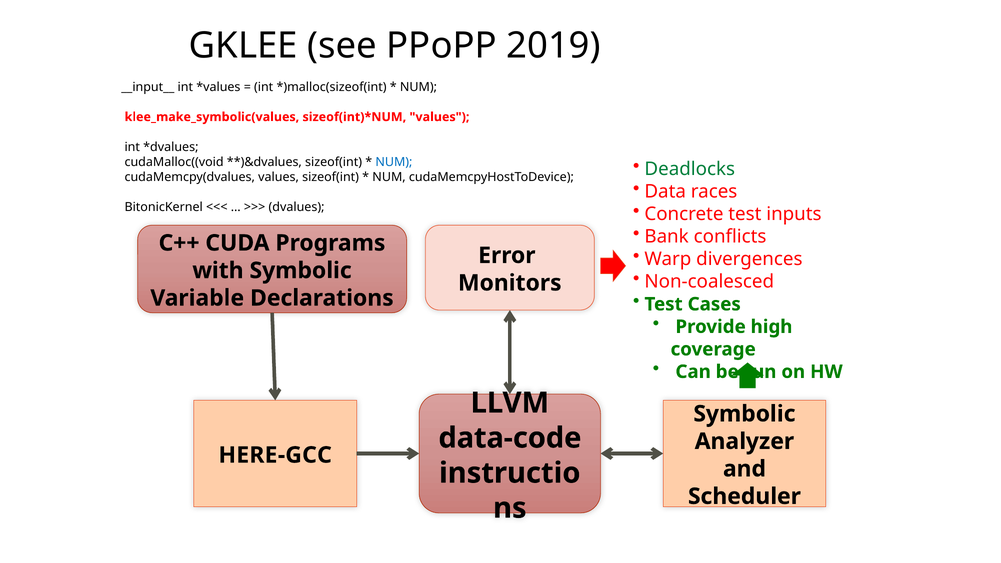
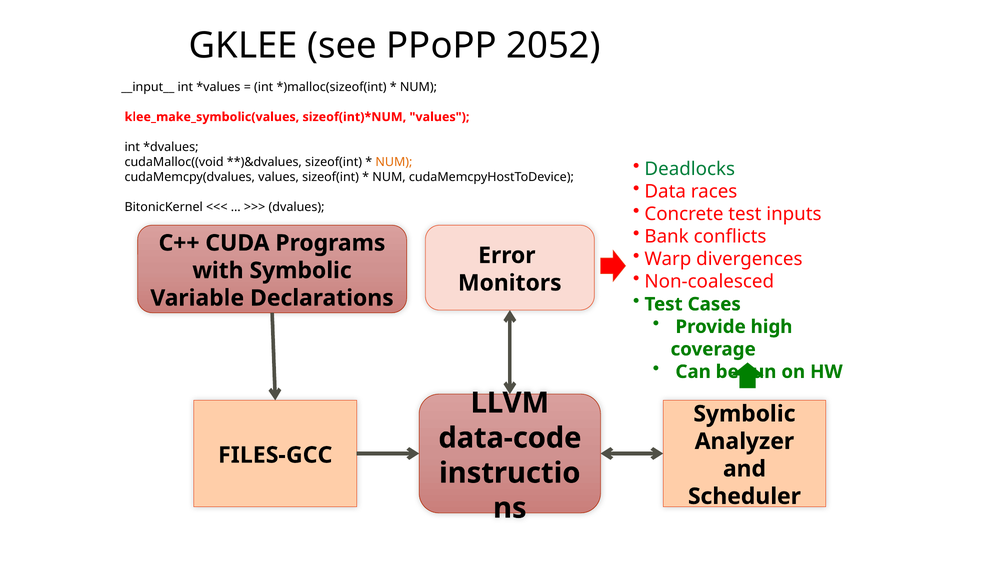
2019: 2019 -> 2052 (553, 46)
NUM colour: blue -> orange (394, 162)
HERE-GCC: HERE-GCC -> FILES-GCC (275, 455)
